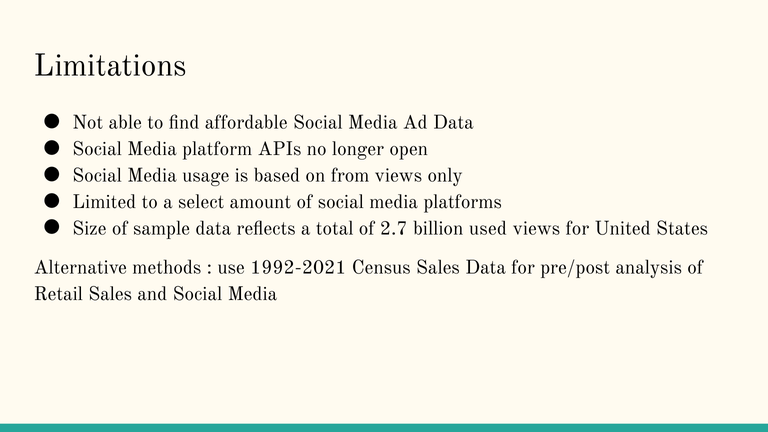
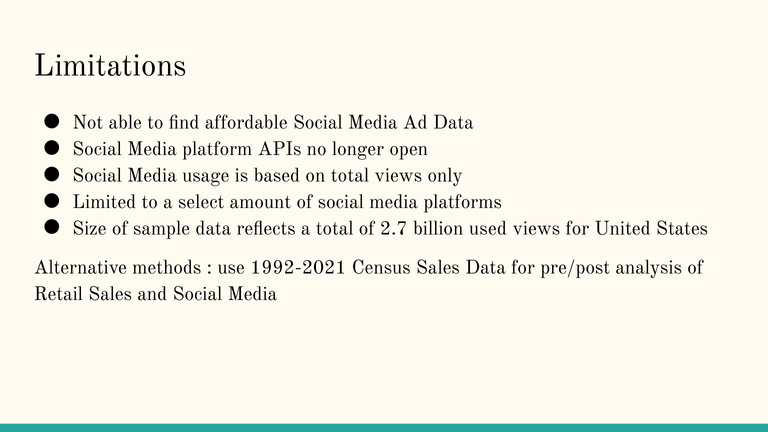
on from: from -> total (350, 175)
